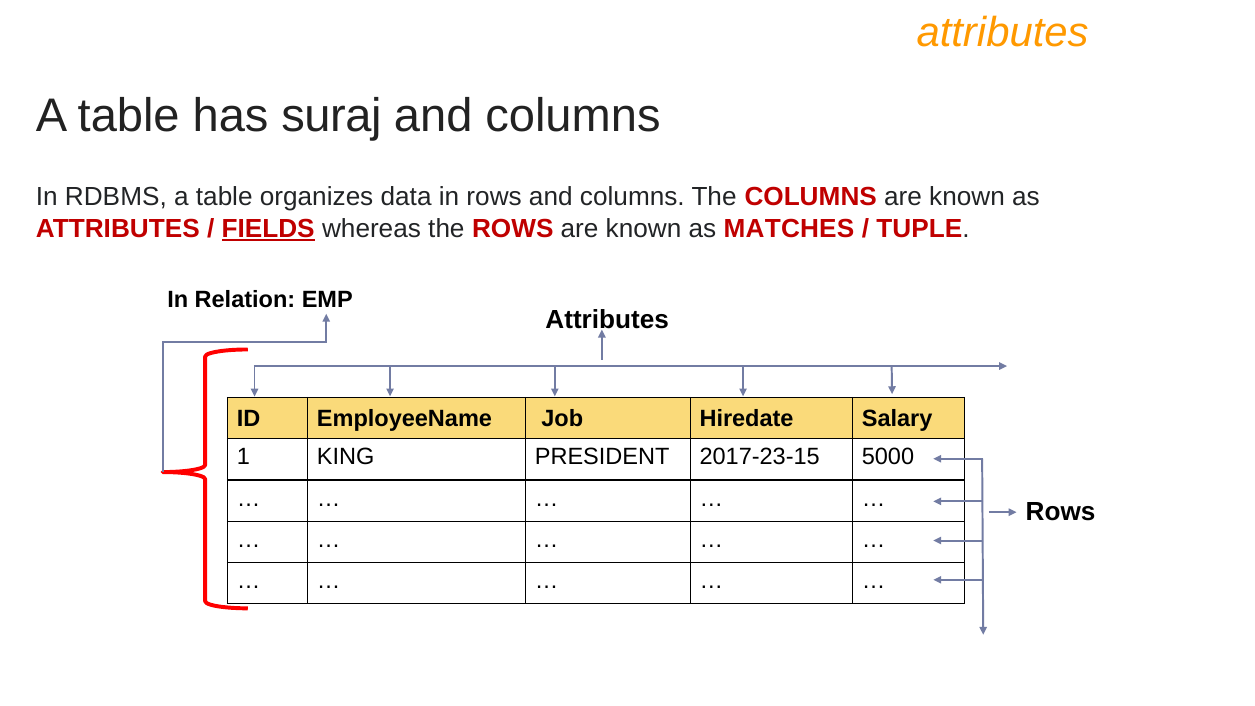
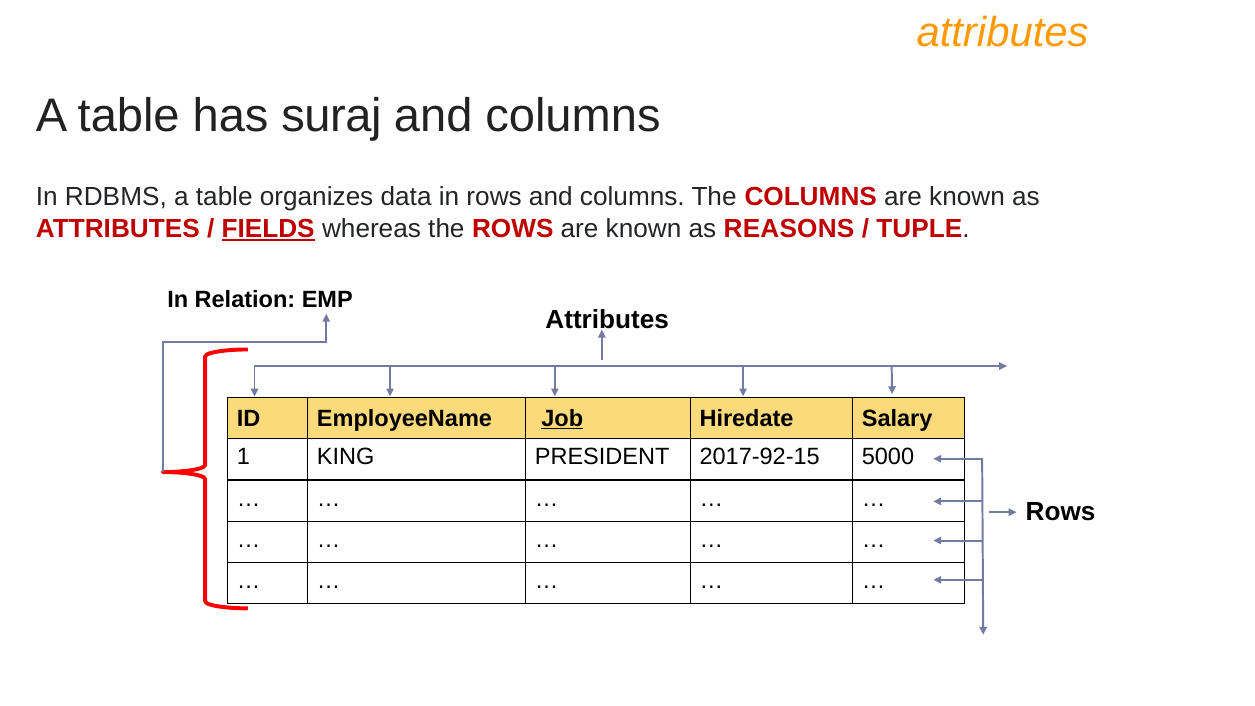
MATCHES: MATCHES -> REASONS (789, 229)
Job underline: none -> present (562, 418)
2017-23-15: 2017-23-15 -> 2017-92-15 (760, 457)
